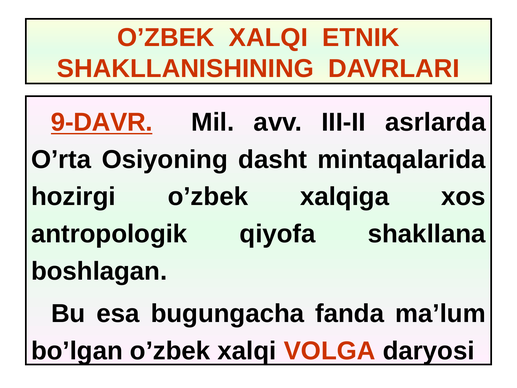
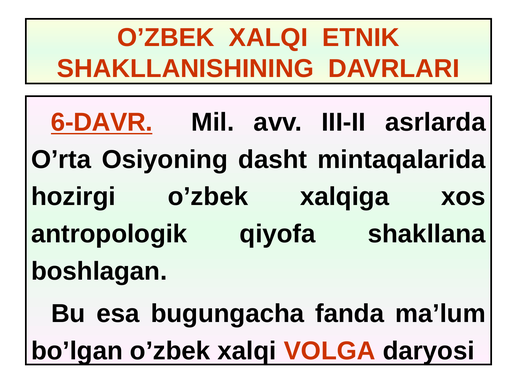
9-DAVR: 9-DAVR -> 6-DAVR (102, 122)
